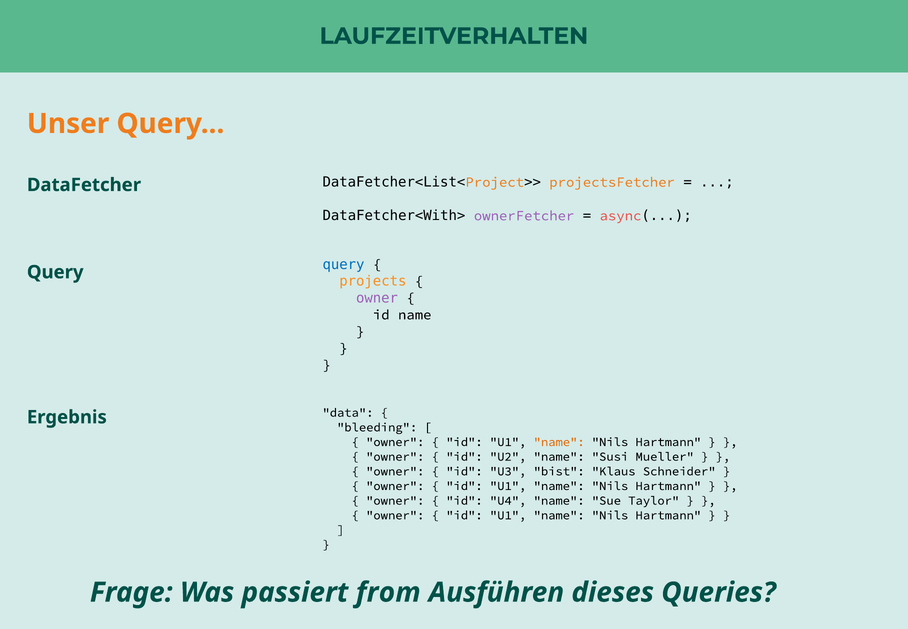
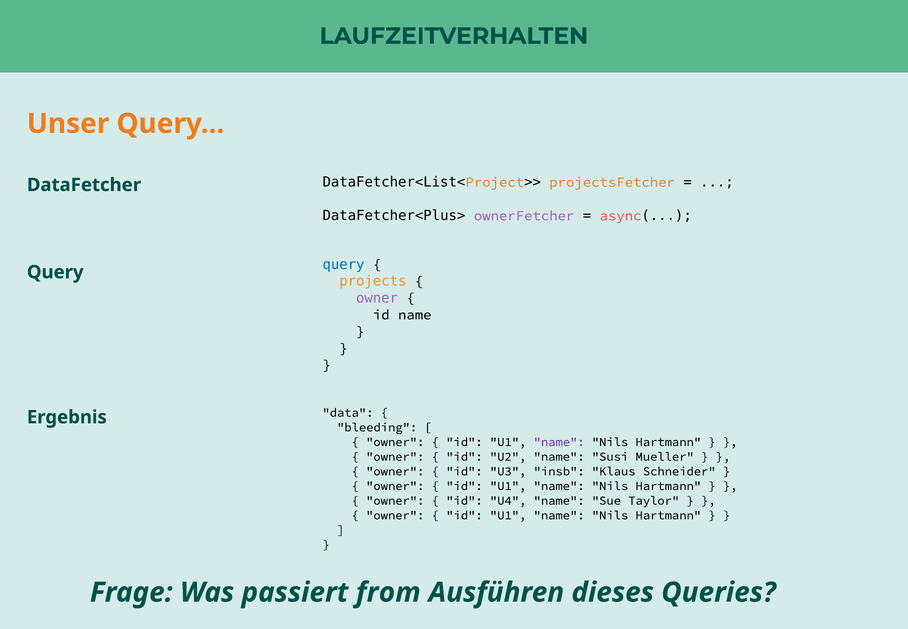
DataFetcher<With>: DataFetcher<With> -> DataFetcher<Plus> (394, 216)
name colour: orange -> purple (559, 442)
bist: bist -> insb (559, 471)
